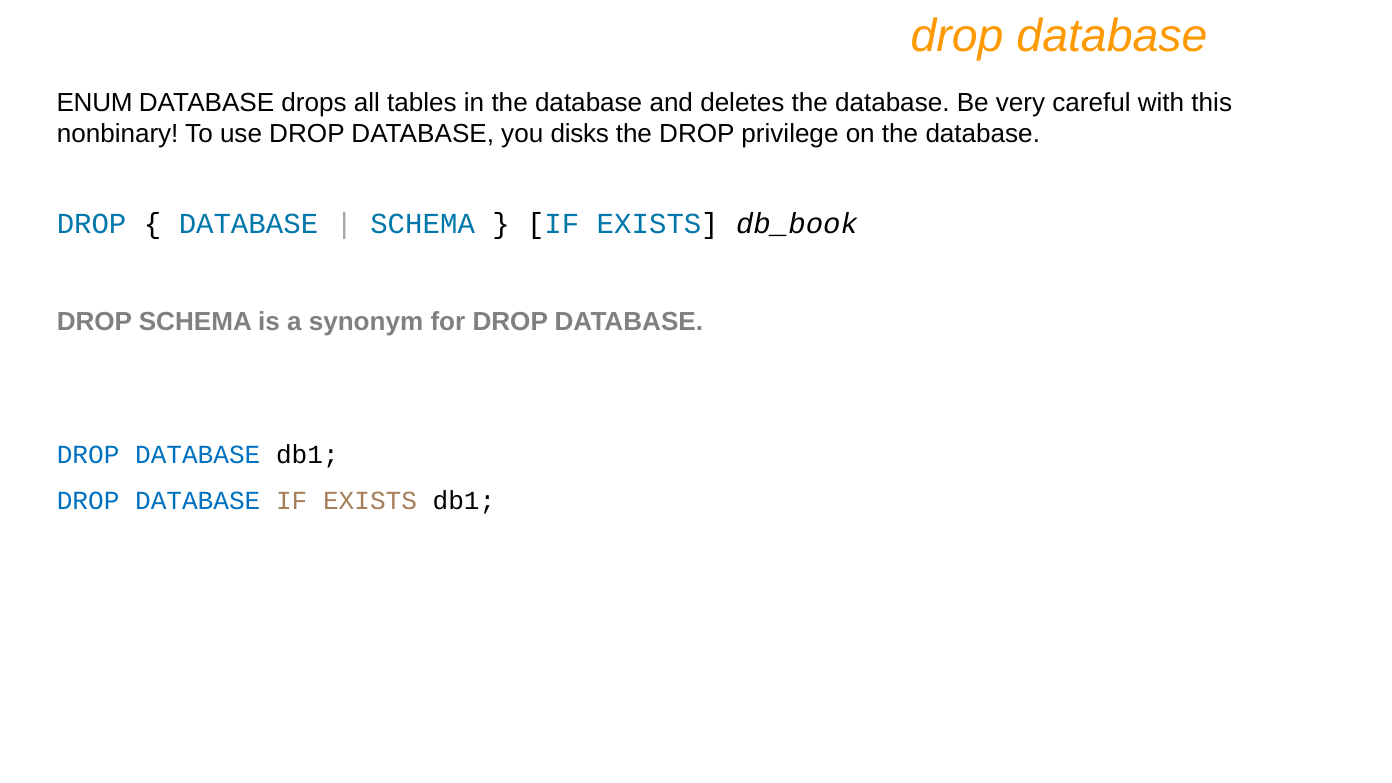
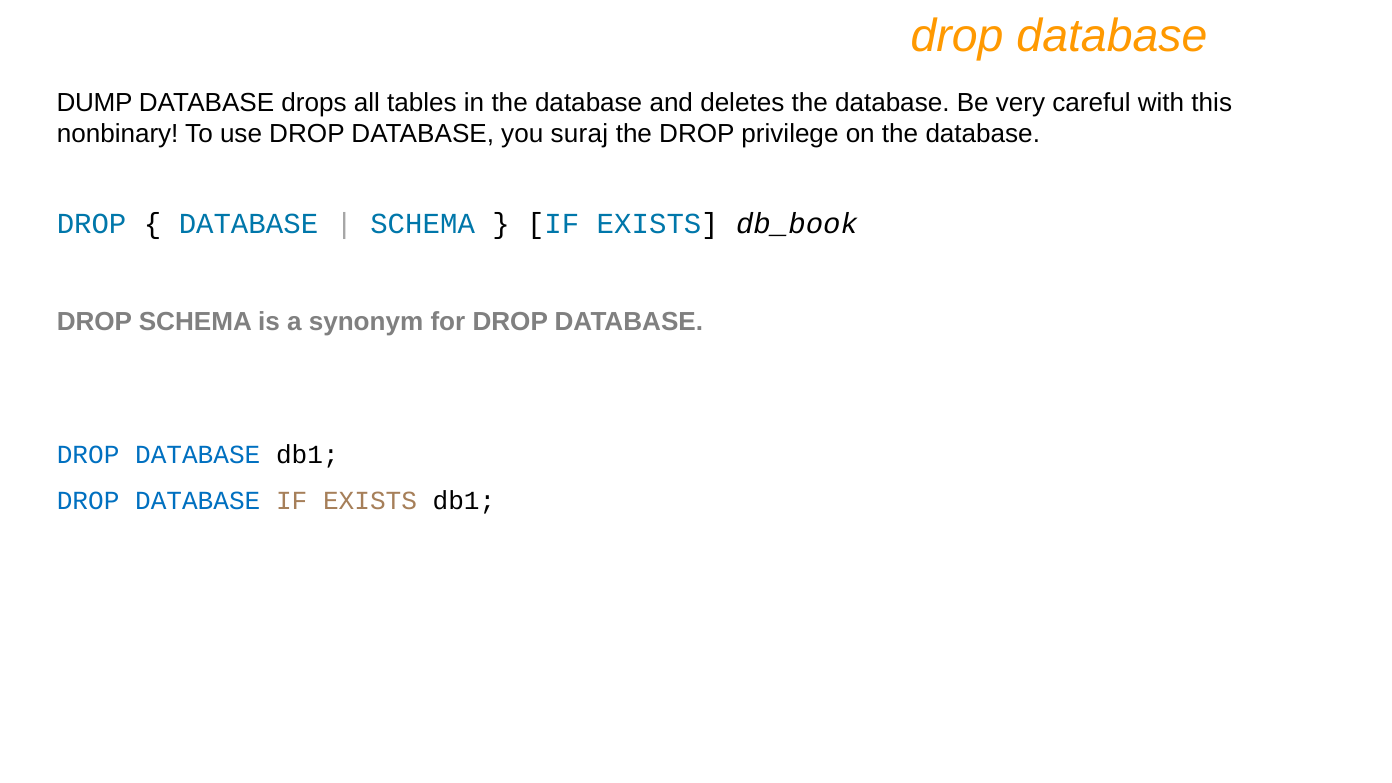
ENUM: ENUM -> DUMP (95, 103)
disks: disks -> suraj (579, 134)
